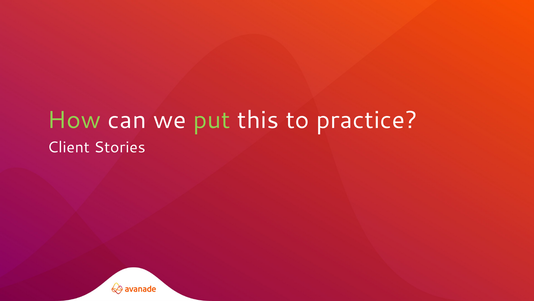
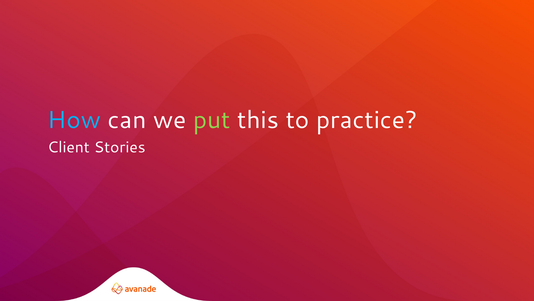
How colour: light green -> light blue (74, 120)
